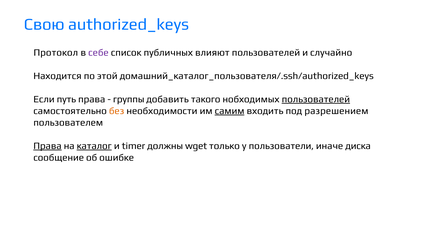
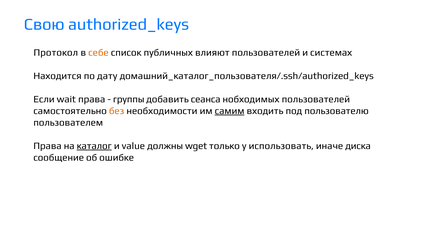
себе colour: purple -> orange (98, 53)
случайно: случайно -> системах (331, 53)
этой: этой -> дату (107, 76)
путь: путь -> wait (66, 99)
такого: такого -> сеанса (206, 99)
пользователей underline: present -> none (316, 99)
разрешением: разрешением -> пользователю (337, 111)
Права underline: present -> none (47, 146)
timer: timer -> value (133, 146)
пользователи: пользователи -> использовать (281, 146)
